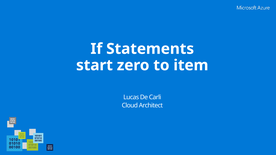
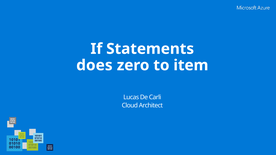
start: start -> does (94, 65)
